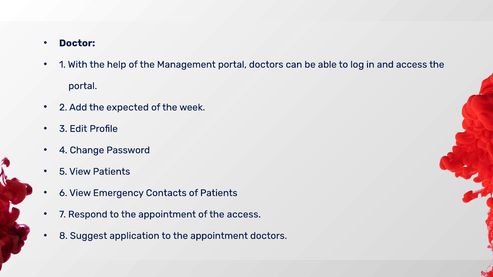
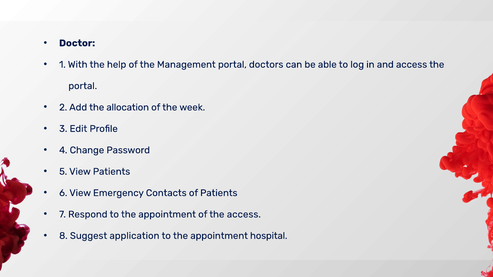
expected: expected -> allocation (128, 107)
appointment doctors: doctors -> hospital (269, 236)
